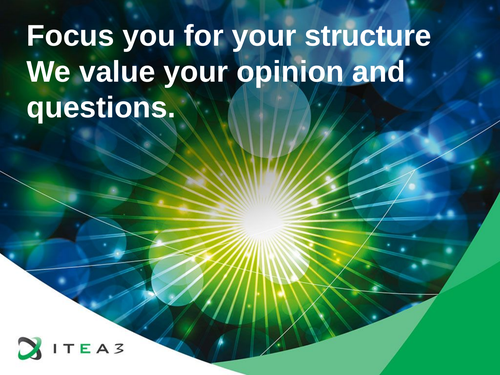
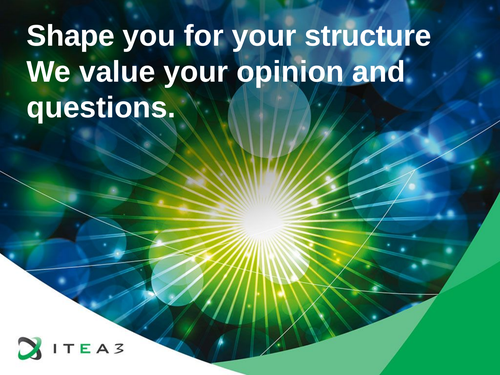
Focus: Focus -> Shape (71, 36)
